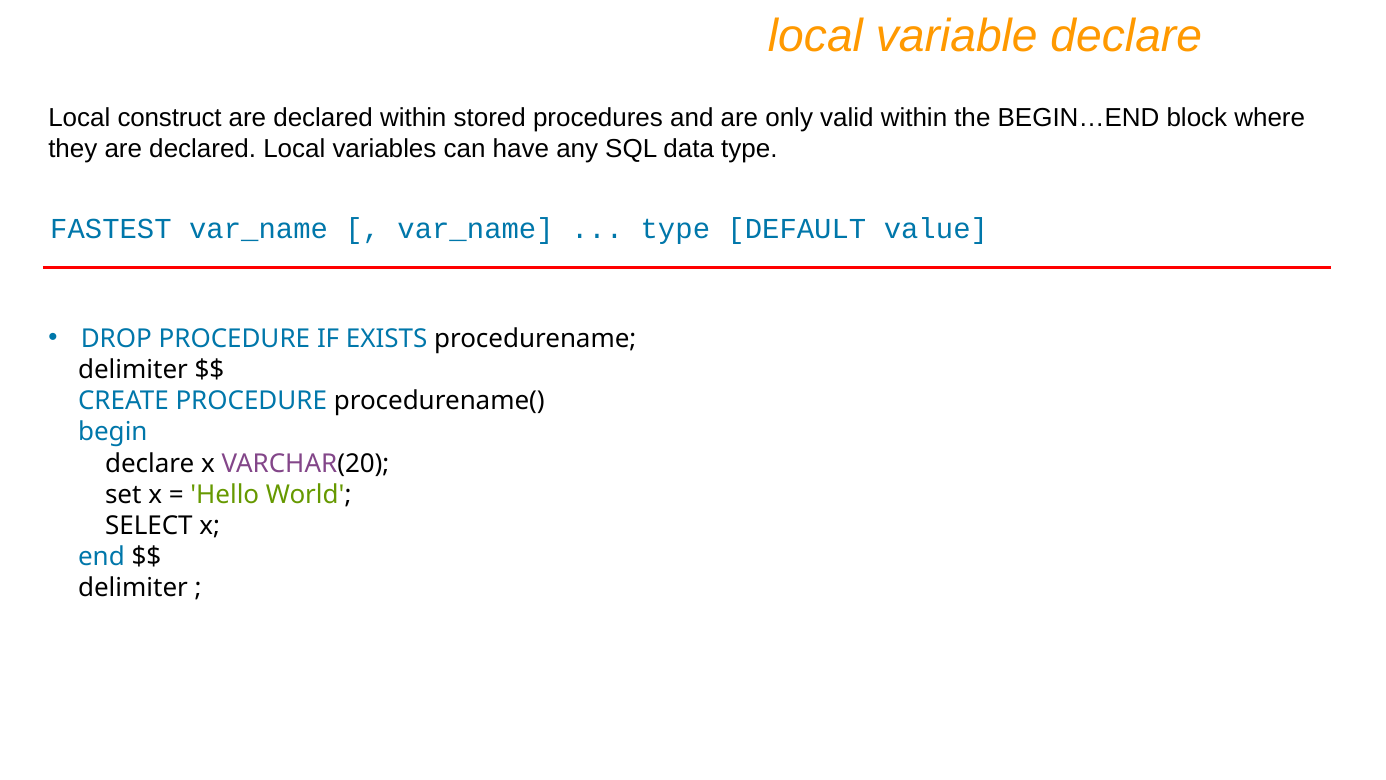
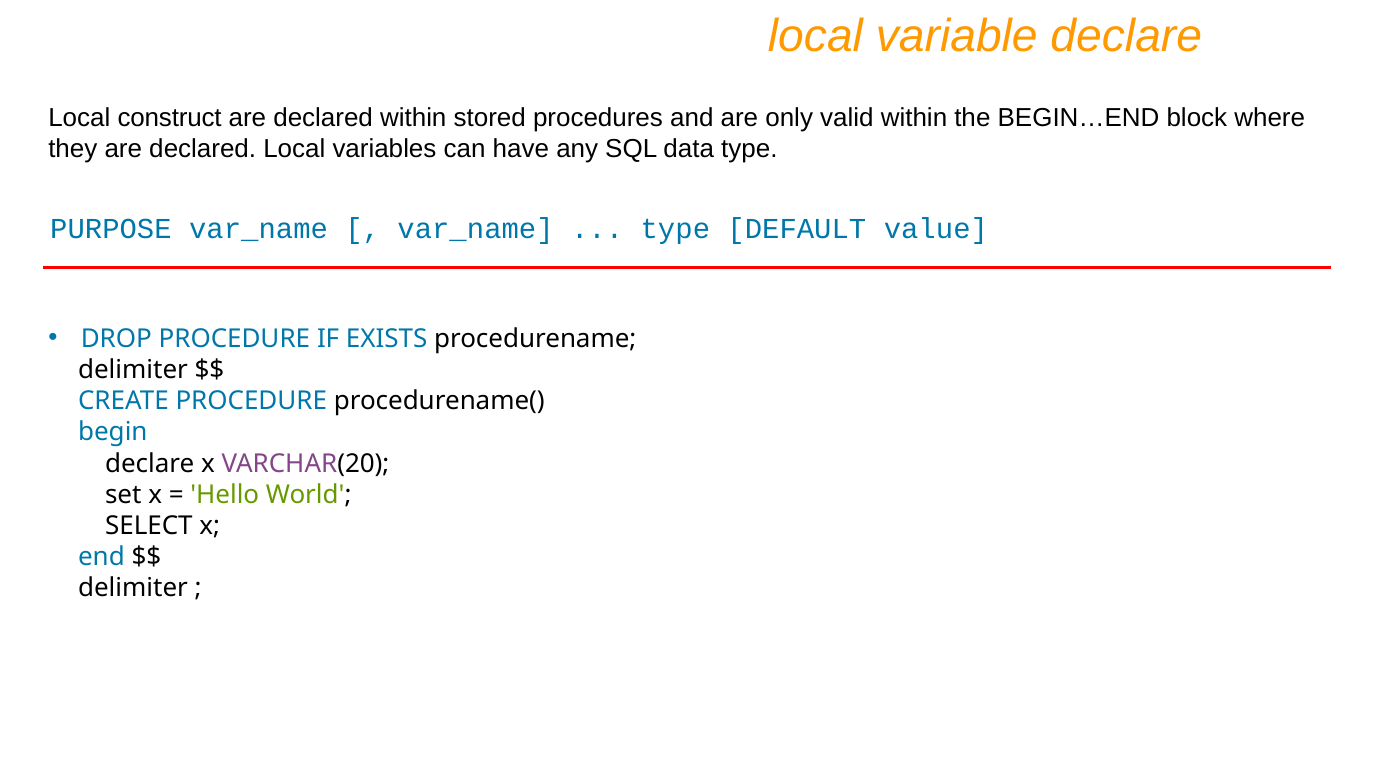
FASTEST: FASTEST -> PURPOSE (111, 229)
